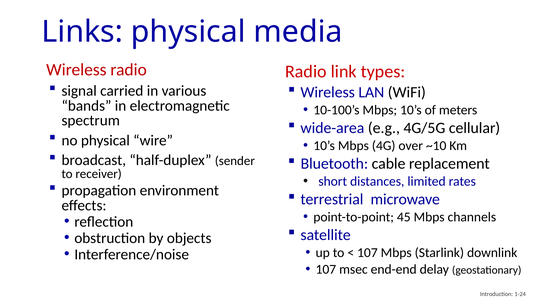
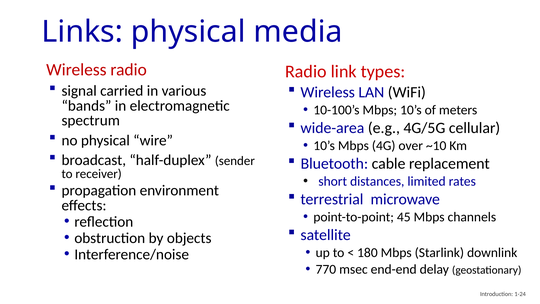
107: 107 -> 180 (367, 253)
107: 107 -> 770 (326, 269)
